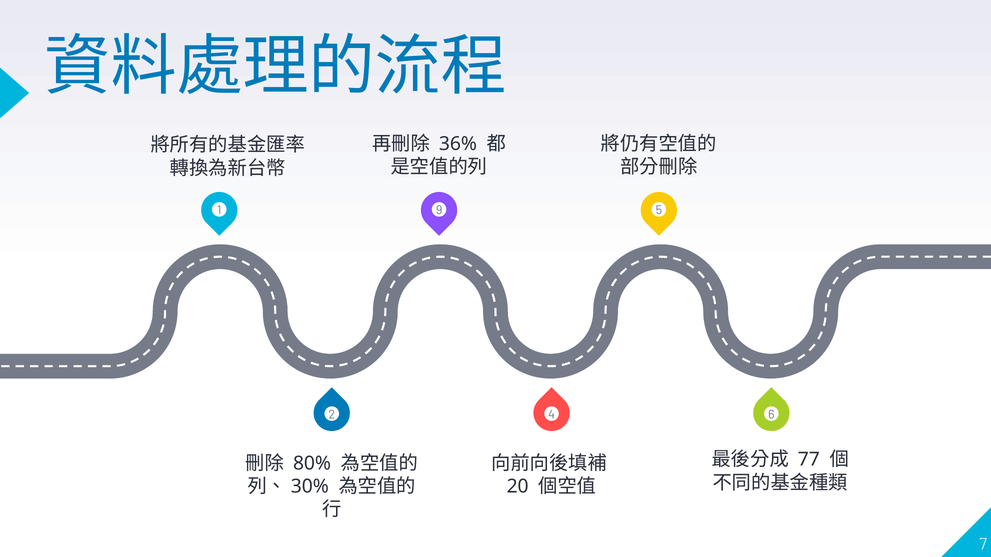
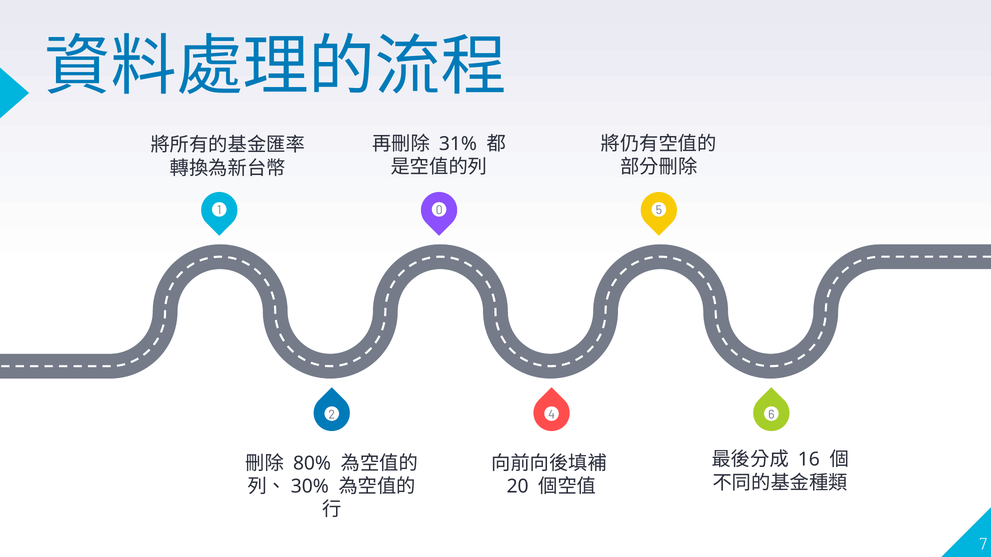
36%: 36% -> 31% (458, 144)
9: 9 -> 0 (439, 210)
77: 77 -> 16 (809, 460)
